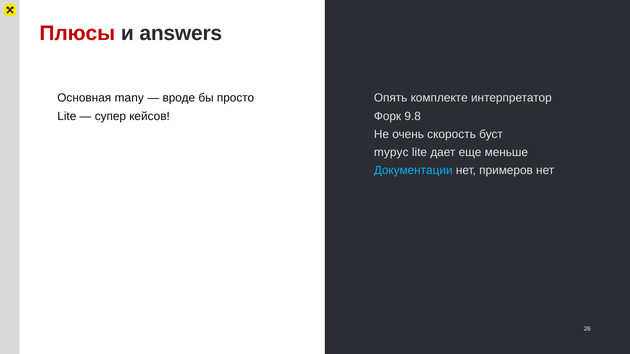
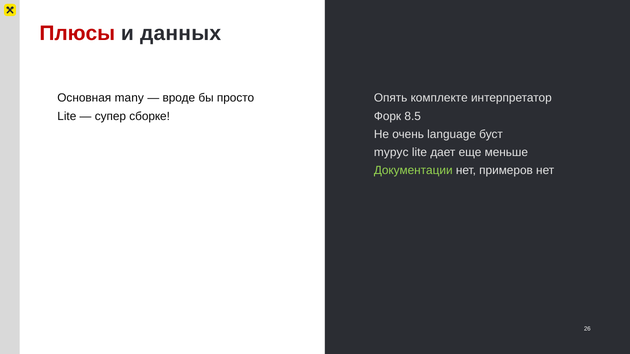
answers: answers -> данных (181, 33)
кейсов: кейсов -> сборке (150, 116)
9.8: 9.8 -> 8.5 (413, 116)
скорость: скорость -> language (452, 134)
Документации colour: light blue -> light green (413, 171)
